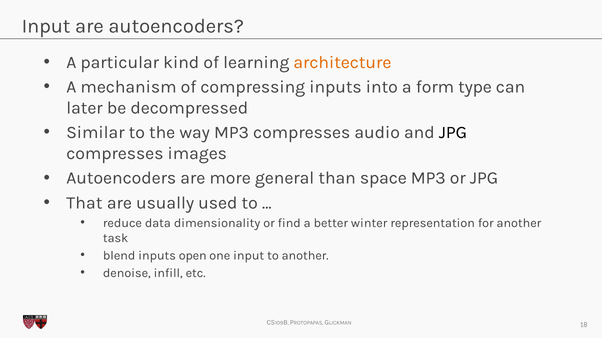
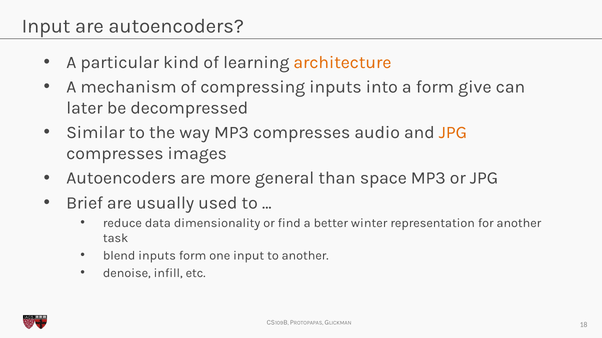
type: type -> give (475, 87)
JPG colour: black -> orange (453, 133)
That: That -> Brief (85, 203)
inputs open: open -> form (193, 256)
